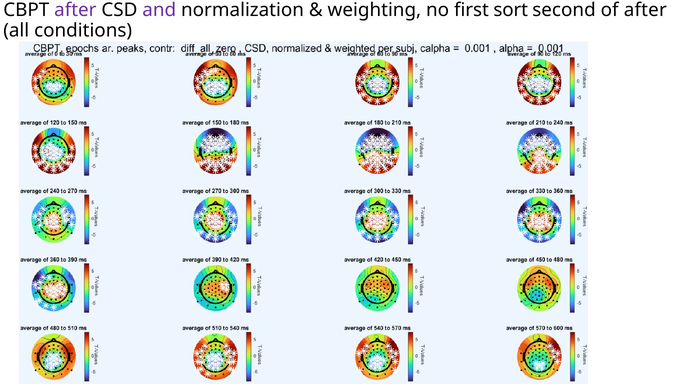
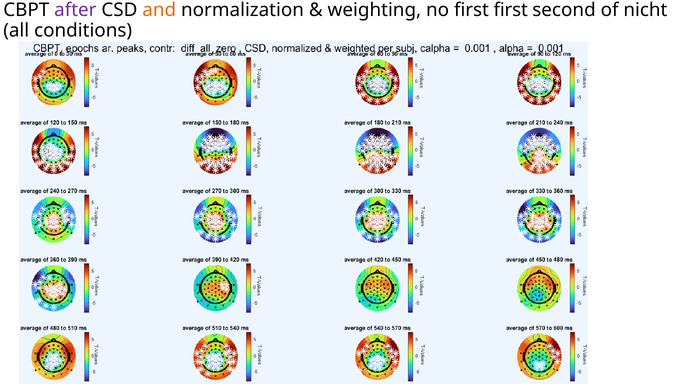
and colour: purple -> orange (159, 10)
first sort: sort -> first (511, 10)
of after: after -> nicht (645, 10)
